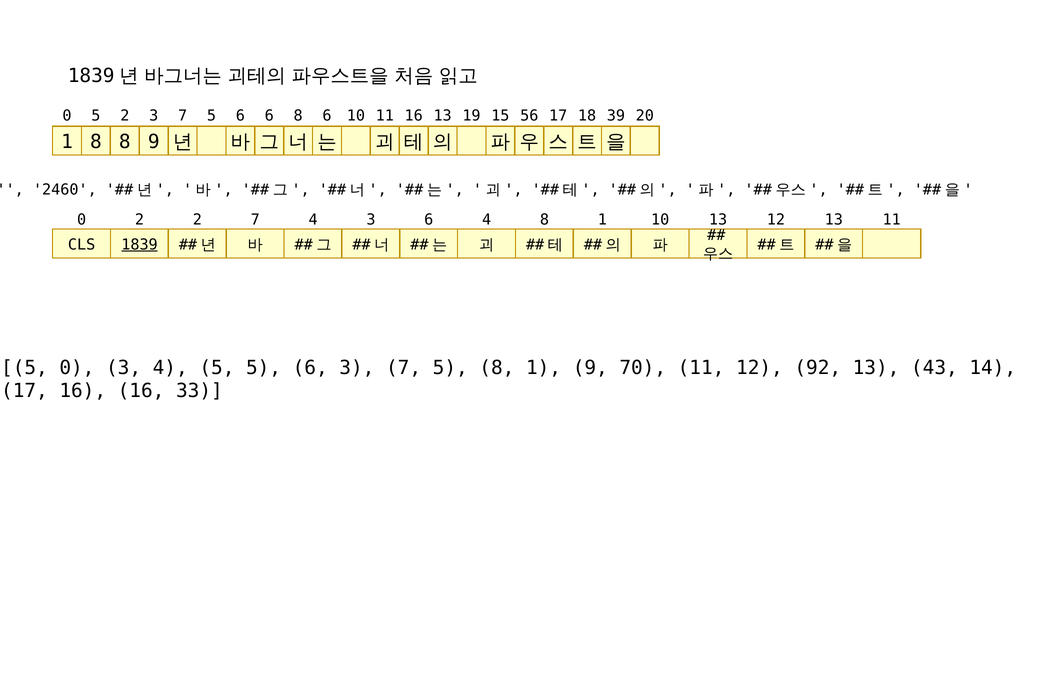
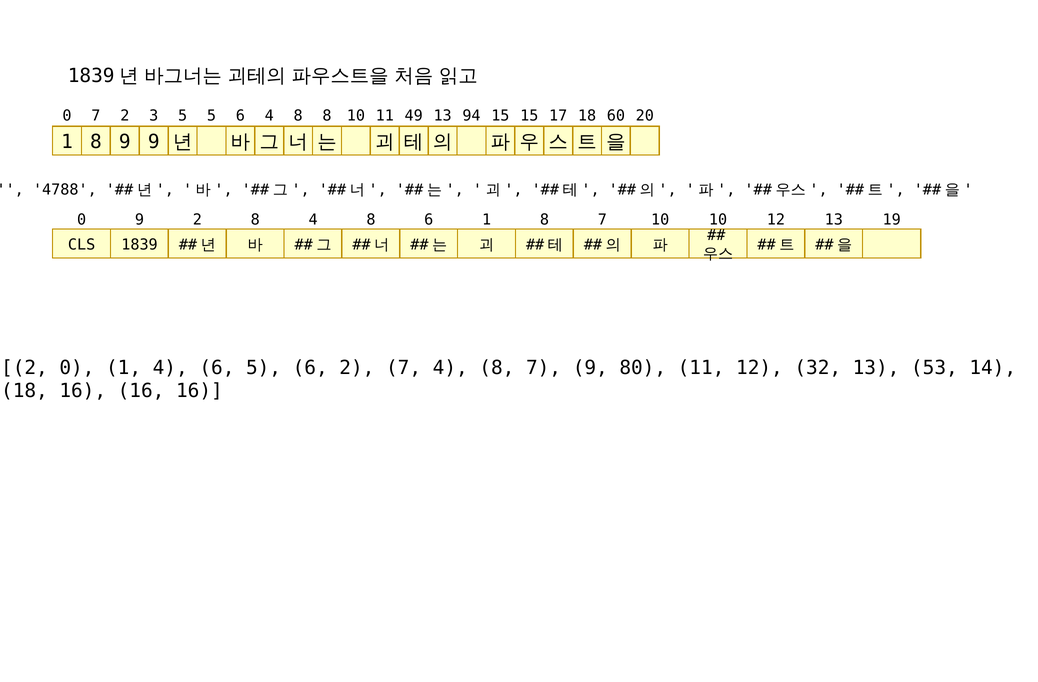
0 5: 5 -> 7 (96, 116)
2 3 7: 7 -> 5 (183, 116)
6 6: 6 -> 4 (269, 116)
8 6: 6 -> 8 (327, 116)
11 16: 16 -> 49 (414, 116)
19: 19 -> 94 (472, 116)
15 56: 56 -> 15 (529, 116)
39: 39 -> 60 (616, 116)
8 8: 8 -> 9 (125, 142)
2460: 2460 -> 4788 (65, 190)
0 2: 2 -> 9 (140, 220)
2 7: 7 -> 8 (255, 220)
3: 3 -> 8 (371, 220)
6 4: 4 -> 1 (487, 220)
1: 1 -> 7 (602, 220)
10 13: 13 -> 10 (718, 220)
13 11: 11 -> 19 (892, 220)
1839 underline: present -> none (140, 244)
5: 5 -> 2 (24, 367)
0 3: 3 -> 1 (124, 367)
4 5: 5 -> 6 (217, 367)
6 3: 3 -> 2 (357, 367)
5: 5 -> 4 (450, 367)
1: 1 -> 7 (544, 367)
70: 70 -> 80 (643, 367)
92: 92 -> 32 (818, 367)
43: 43 -> 53 (934, 367)
17: 17 -> 18 (24, 391)
16 16 33: 33 -> 16 (199, 391)
